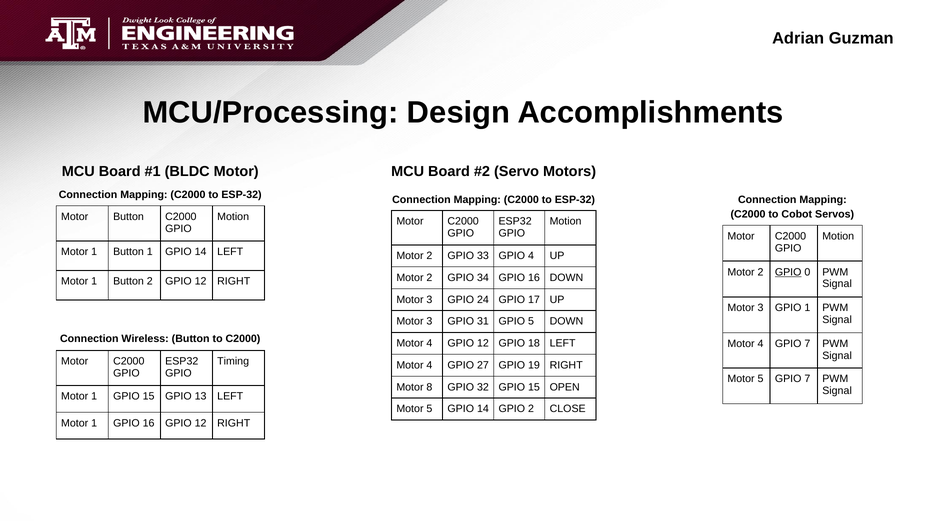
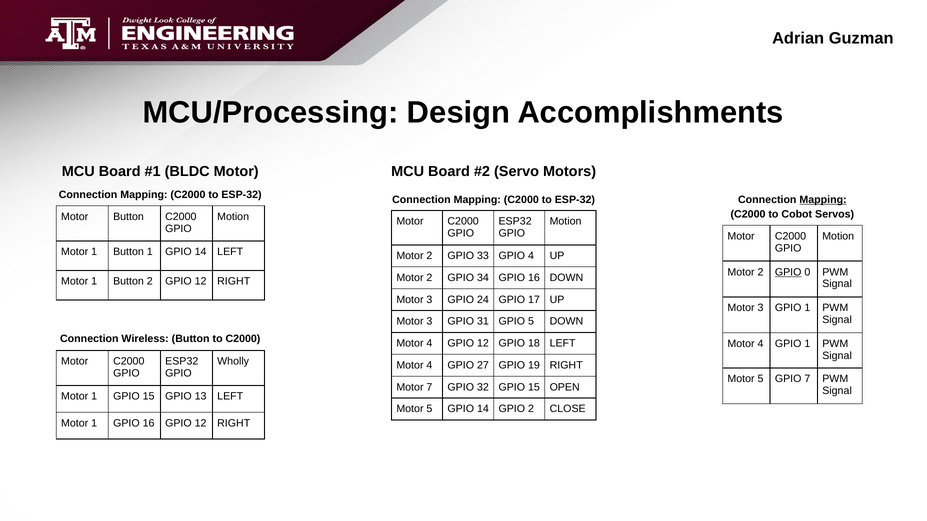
Mapping underline: none -> present (823, 200)
4 GPIO 7: 7 -> 1 (807, 344)
Timing: Timing -> Wholly (233, 362)
Motor 8: 8 -> 7 (429, 387)
